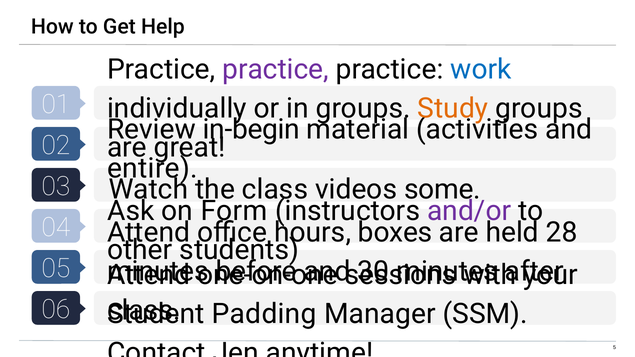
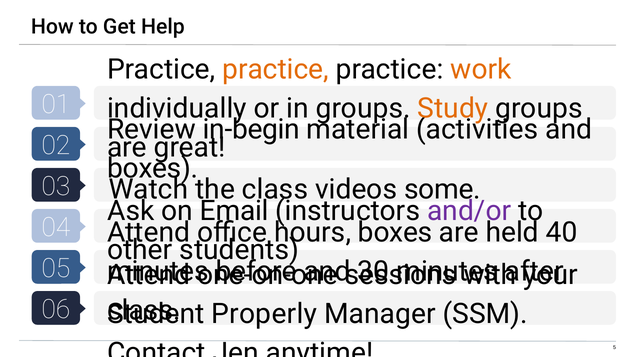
practice colour: purple -> orange (276, 70)
work colour: blue -> orange (481, 70)
entire: entire -> boxes (153, 169)
Form: Form -> Email (234, 211)
28: 28 -> 40 (562, 233)
Padding: Padding -> Properly (264, 314)
